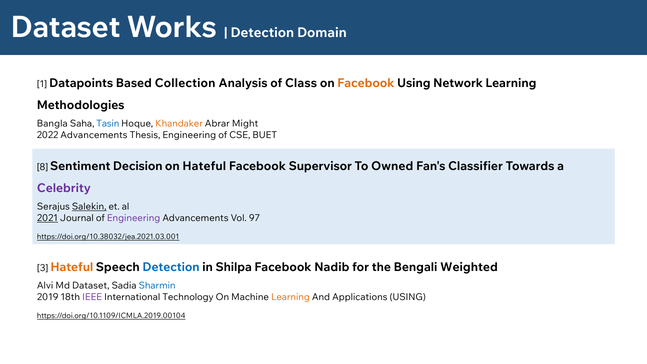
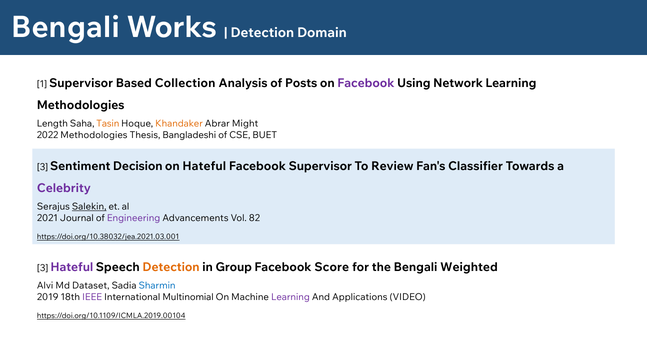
Dataset: Dataset -> Bengali (65, 27)
1 Datapoints: Datapoints -> Supervisor (81, 83)
Class: Class -> Posts (301, 83)
Facebook colour: orange -> purple (366, 83)
Bangla: Bangla -> Length (52, 124)
Tasin colour: blue -> orange (108, 124)
2022 Advancements: Advancements -> Methodologies (94, 135)
Thesis Engineering: Engineering -> Bangladeshi (189, 135)
8: 8 -> 3 (42, 167)
Owned: Owned -> Review (392, 166)
2021 underline: present -> none (47, 218)
97: 97 -> 82 (254, 218)
Hateful colour: orange -> purple (72, 267)
Detection colour: blue -> orange (171, 267)
Shilpa: Shilpa -> Group (234, 267)
Nadib: Nadib -> Score (332, 267)
Technology: Technology -> Multinomial (188, 297)
Learning colour: orange -> purple (290, 297)
Applications USING: USING -> VIDEO (408, 297)
